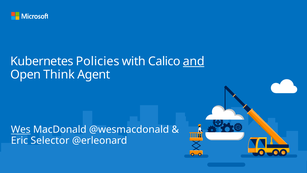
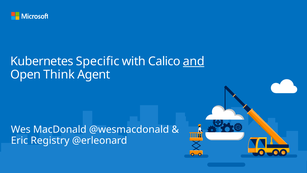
Policies: Policies -> Specific (98, 61)
Wes underline: present -> none (21, 129)
Selector: Selector -> Registry (50, 140)
